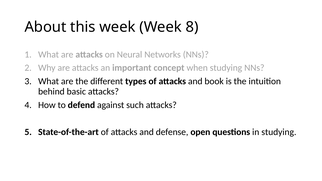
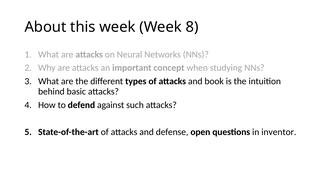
in studying: studying -> inventor (279, 132)
